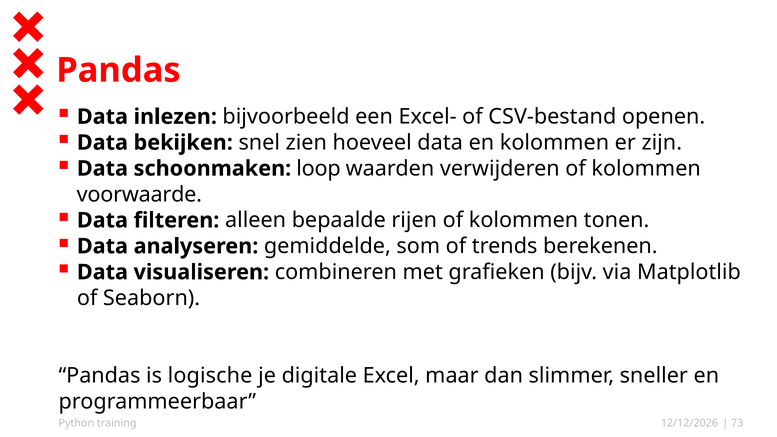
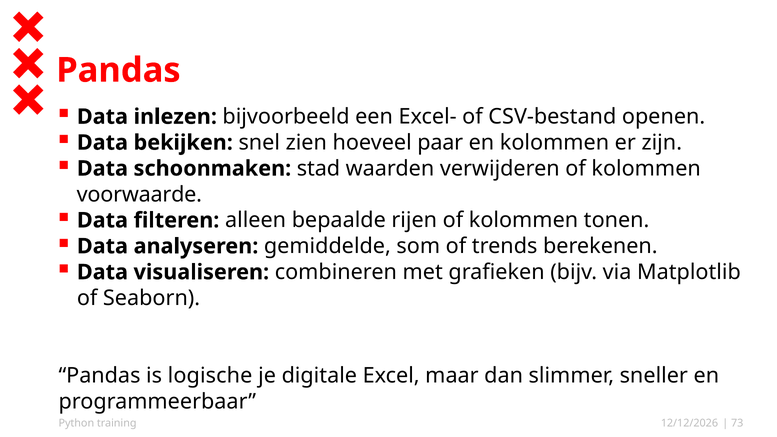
hoeveel data: data -> paar (440, 143)
loop: loop -> stad (318, 169)
